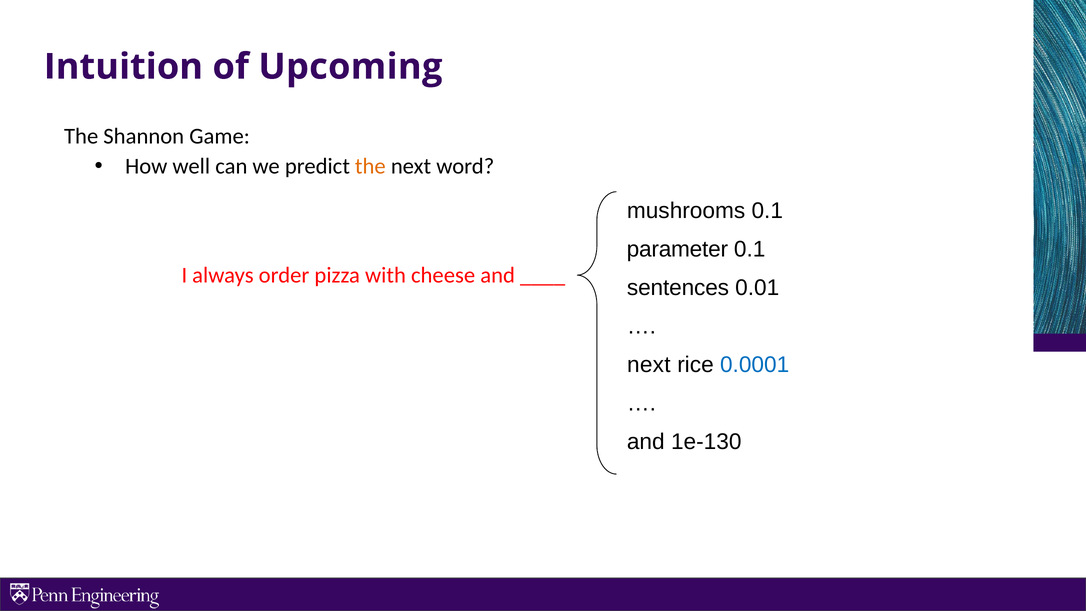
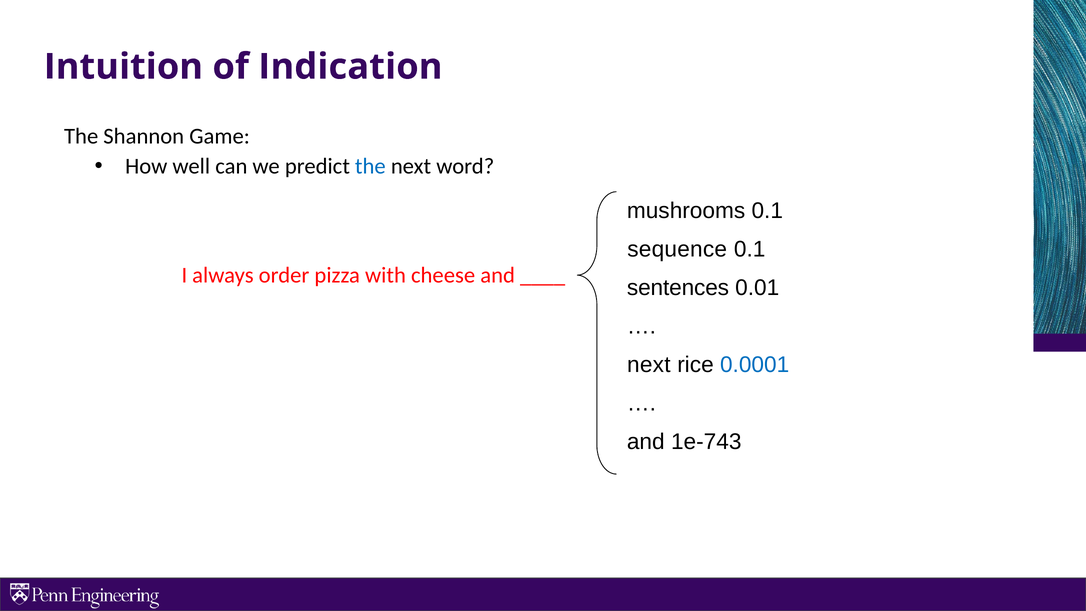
Upcoming: Upcoming -> Indication (350, 67)
the colour: orange -> blue (370, 166)
parameter: parameter -> sequence (677, 249)
1e-130: 1e-130 -> 1e-743 (706, 442)
